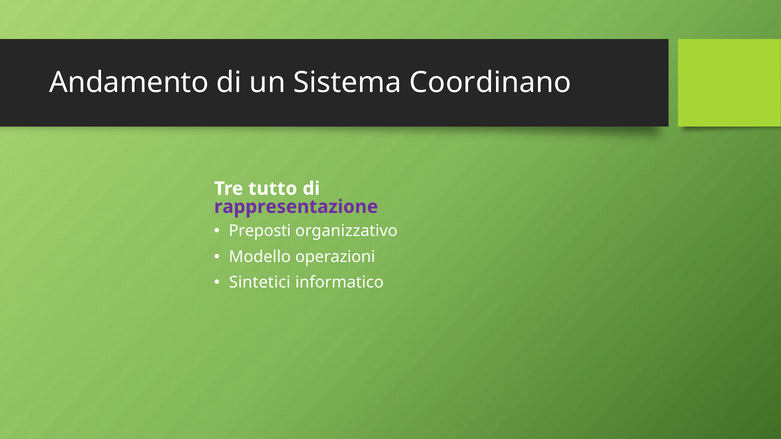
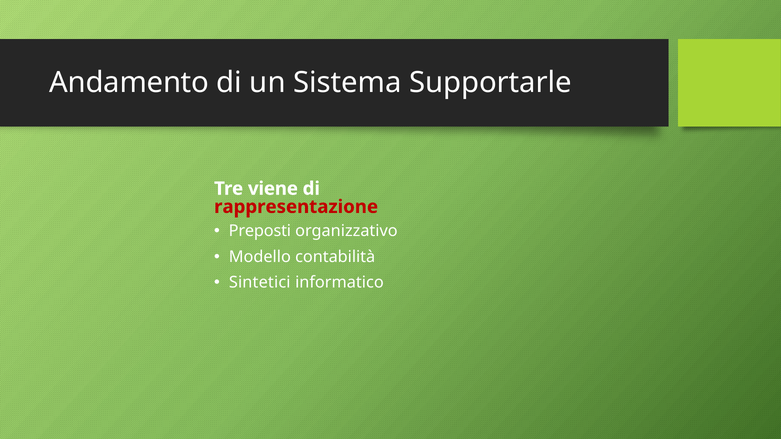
Coordinano: Coordinano -> Supportarle (491, 83)
tutto: tutto -> viene (273, 189)
rappresentazione colour: purple -> red (296, 207)
operazioni: operazioni -> contabilità (335, 257)
